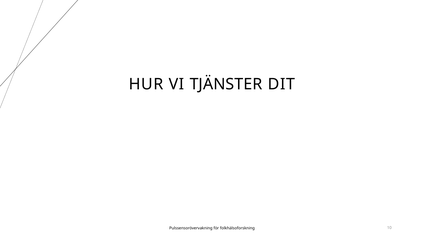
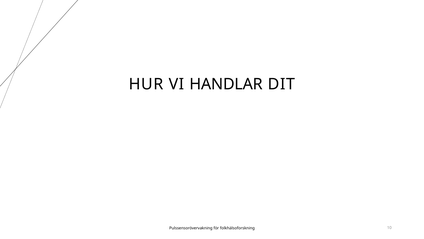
TJÄNSTER: TJÄNSTER -> HANDLAR (226, 84)
